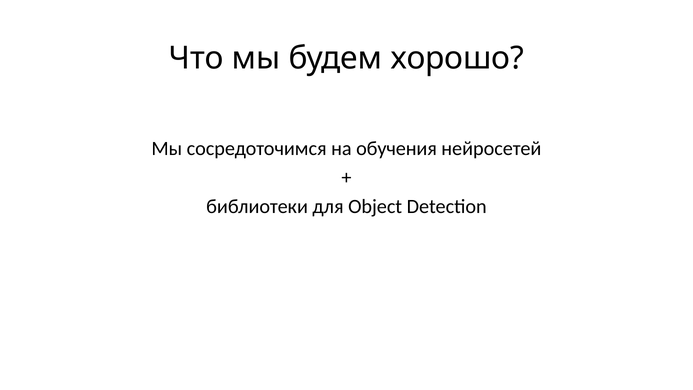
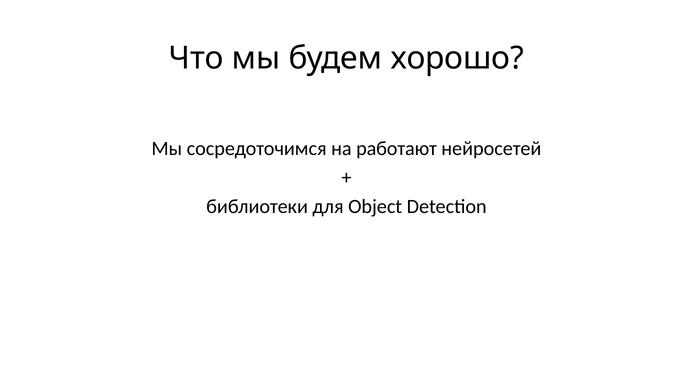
обучения: обучения -> работают (397, 149)
